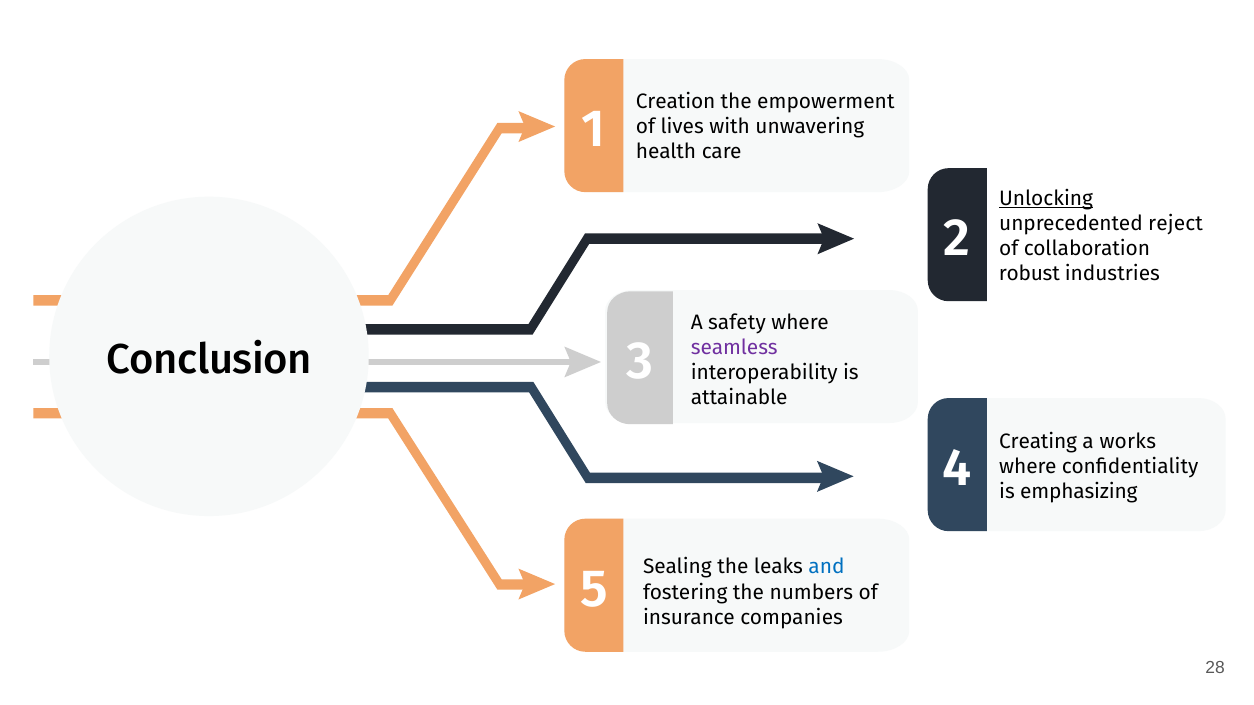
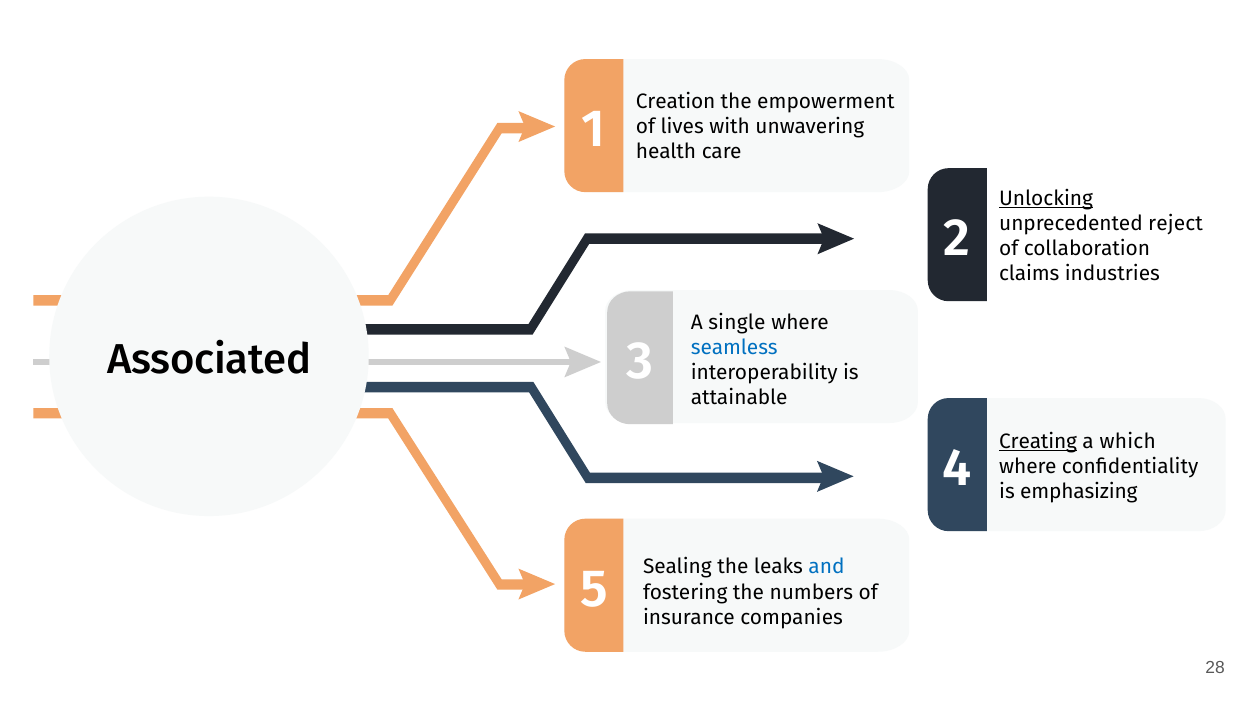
robust: robust -> claims (1029, 274)
safety: safety -> single (737, 323)
seamless colour: purple -> blue (734, 348)
Conclusion: Conclusion -> Associated (209, 359)
Creating underline: none -> present (1038, 442)
works: works -> which (1128, 442)
